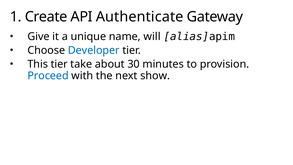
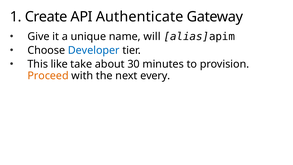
This tier: tier -> like (59, 64)
Proceed colour: blue -> orange (48, 76)
show: show -> every (155, 76)
